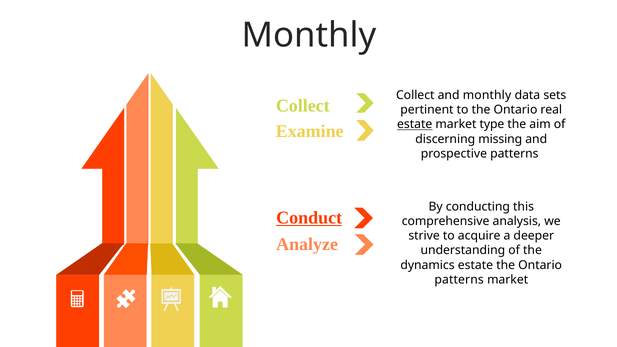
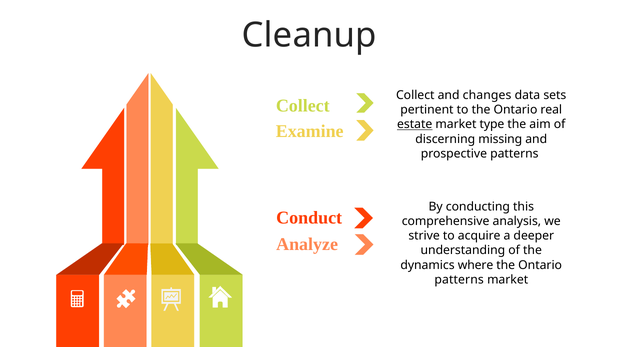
Monthly: Monthly -> Cleanup (309, 35)
and monthly: monthly -> changes (487, 95)
Conduct underline: present -> none (309, 218)
dynamics estate: estate -> where (476, 265)
